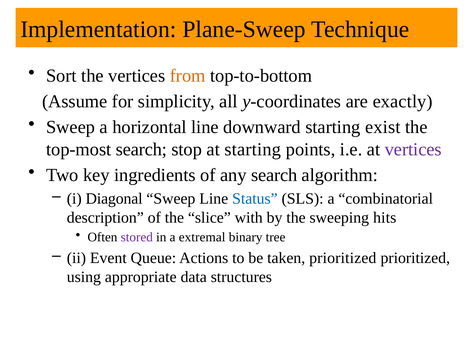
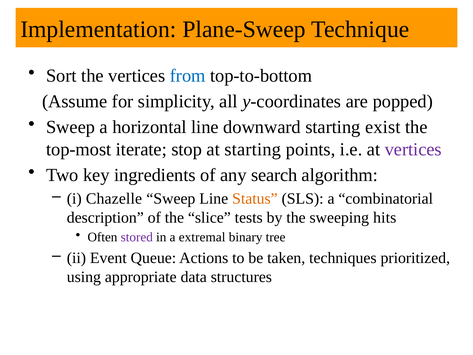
from colour: orange -> blue (188, 76)
exactly: exactly -> popped (403, 101)
top-most search: search -> iterate (141, 149)
Diagonal: Diagonal -> Chazelle (114, 198)
Status colour: blue -> orange (255, 198)
with: with -> tests (249, 217)
taken prioritized: prioritized -> techniques (343, 258)
